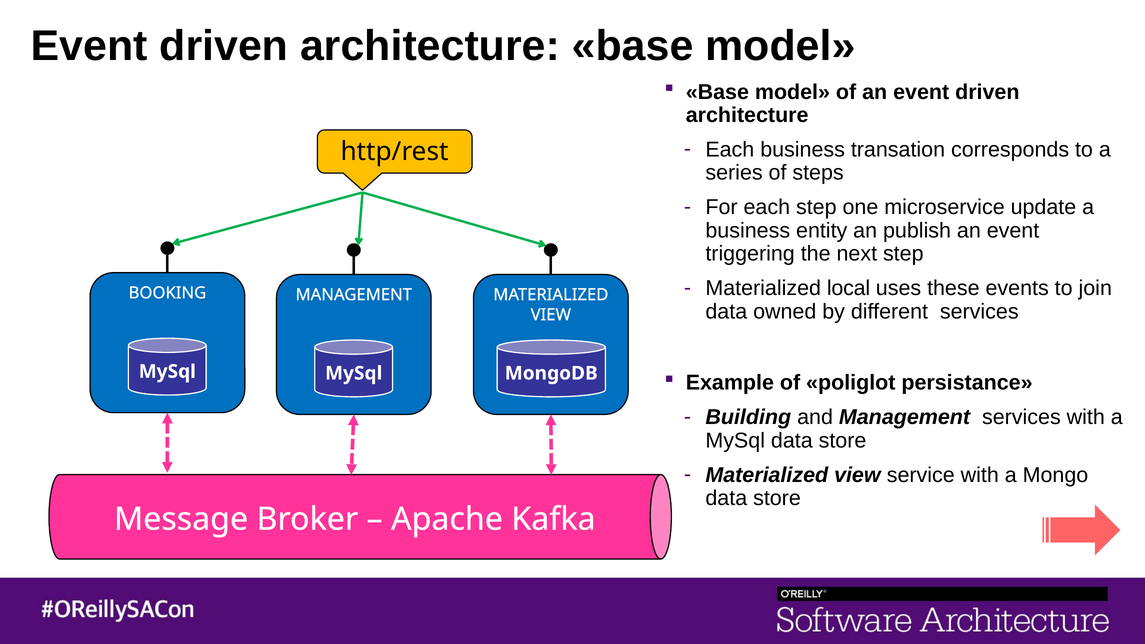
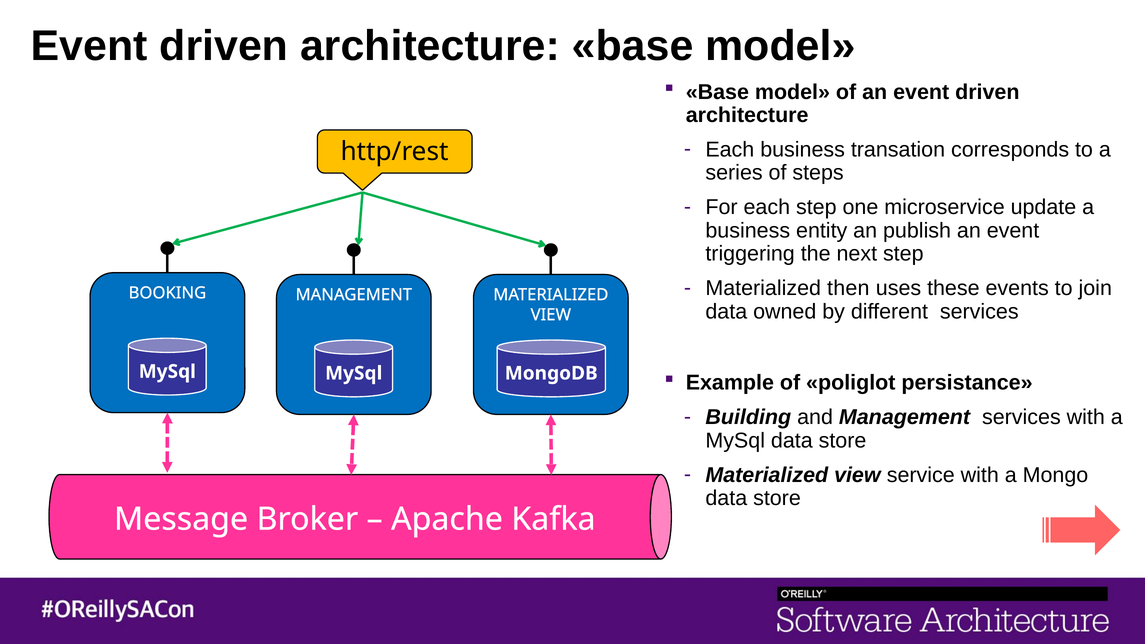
local: local -> then (848, 288)
